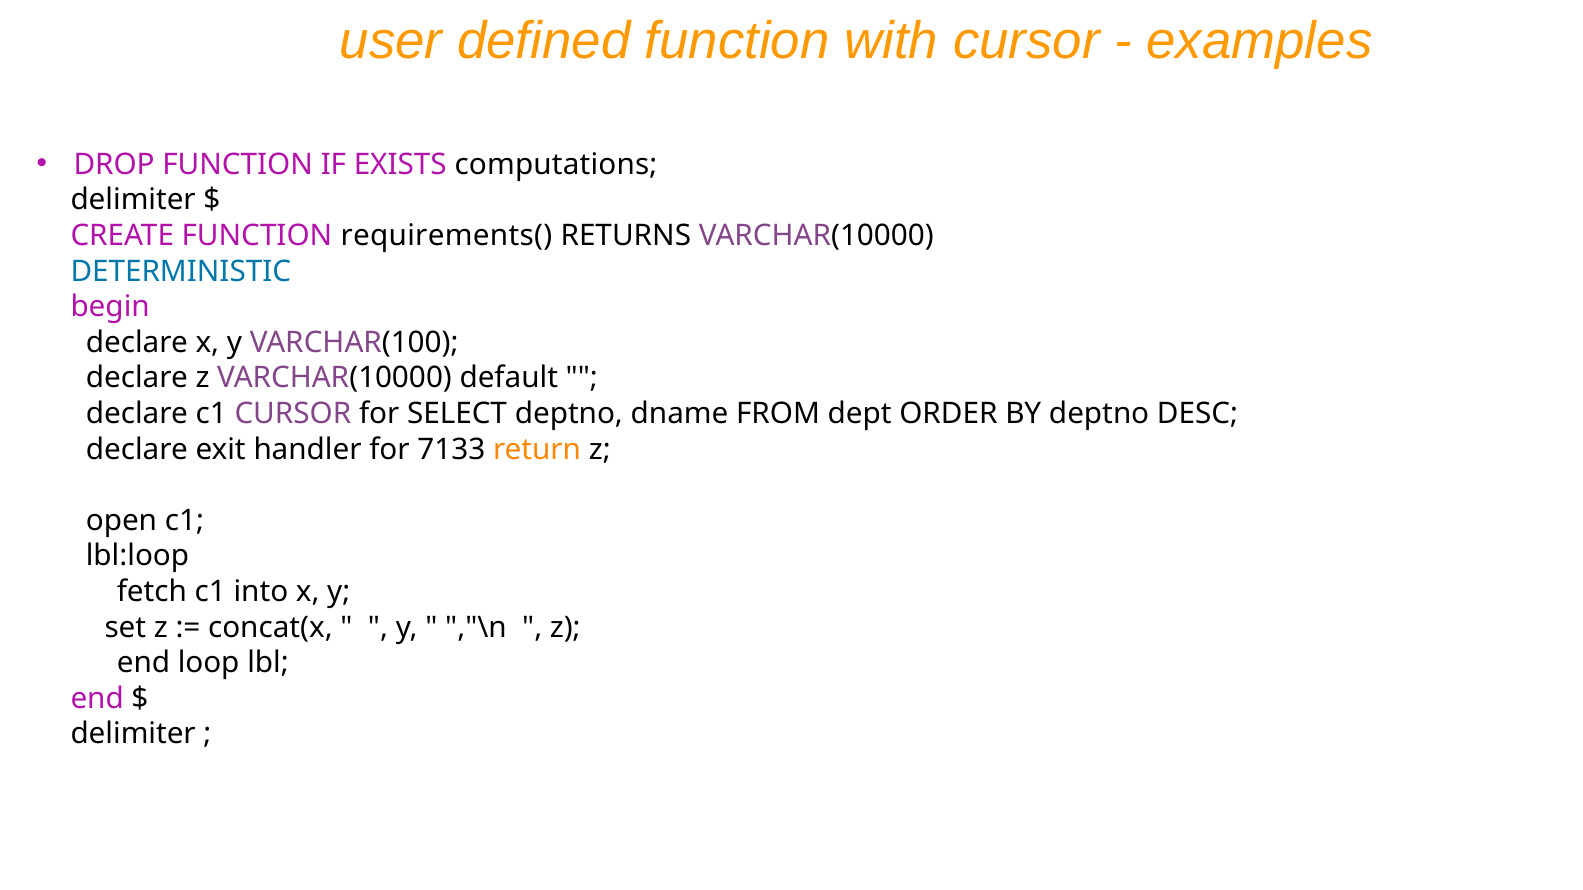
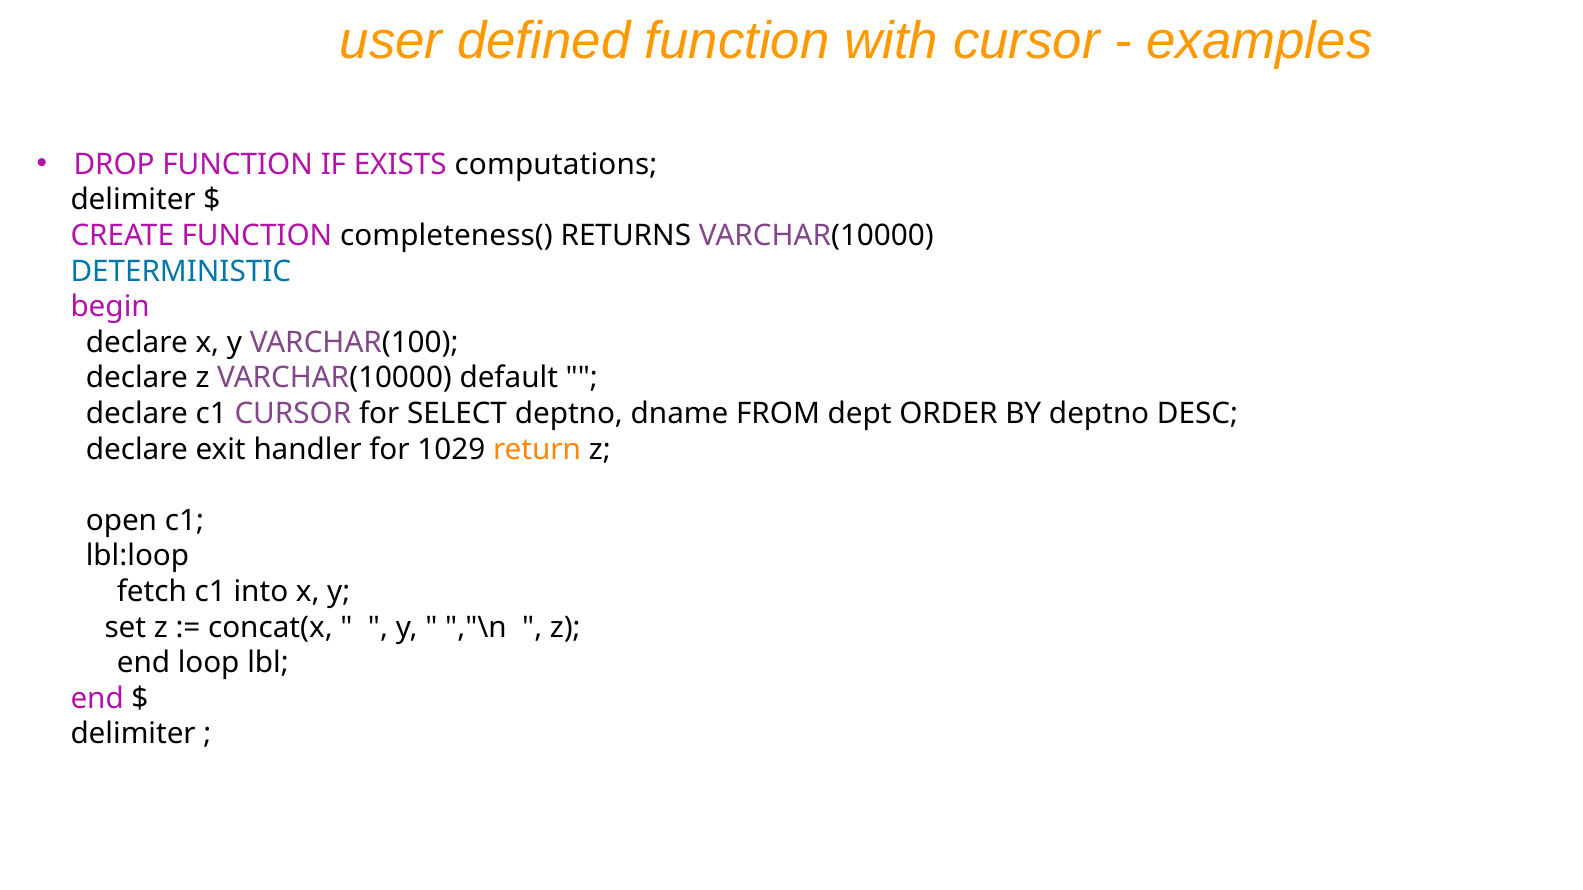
requirements(: requirements( -> completeness( (446, 236)
7133: 7133 -> 1029 (451, 449)
